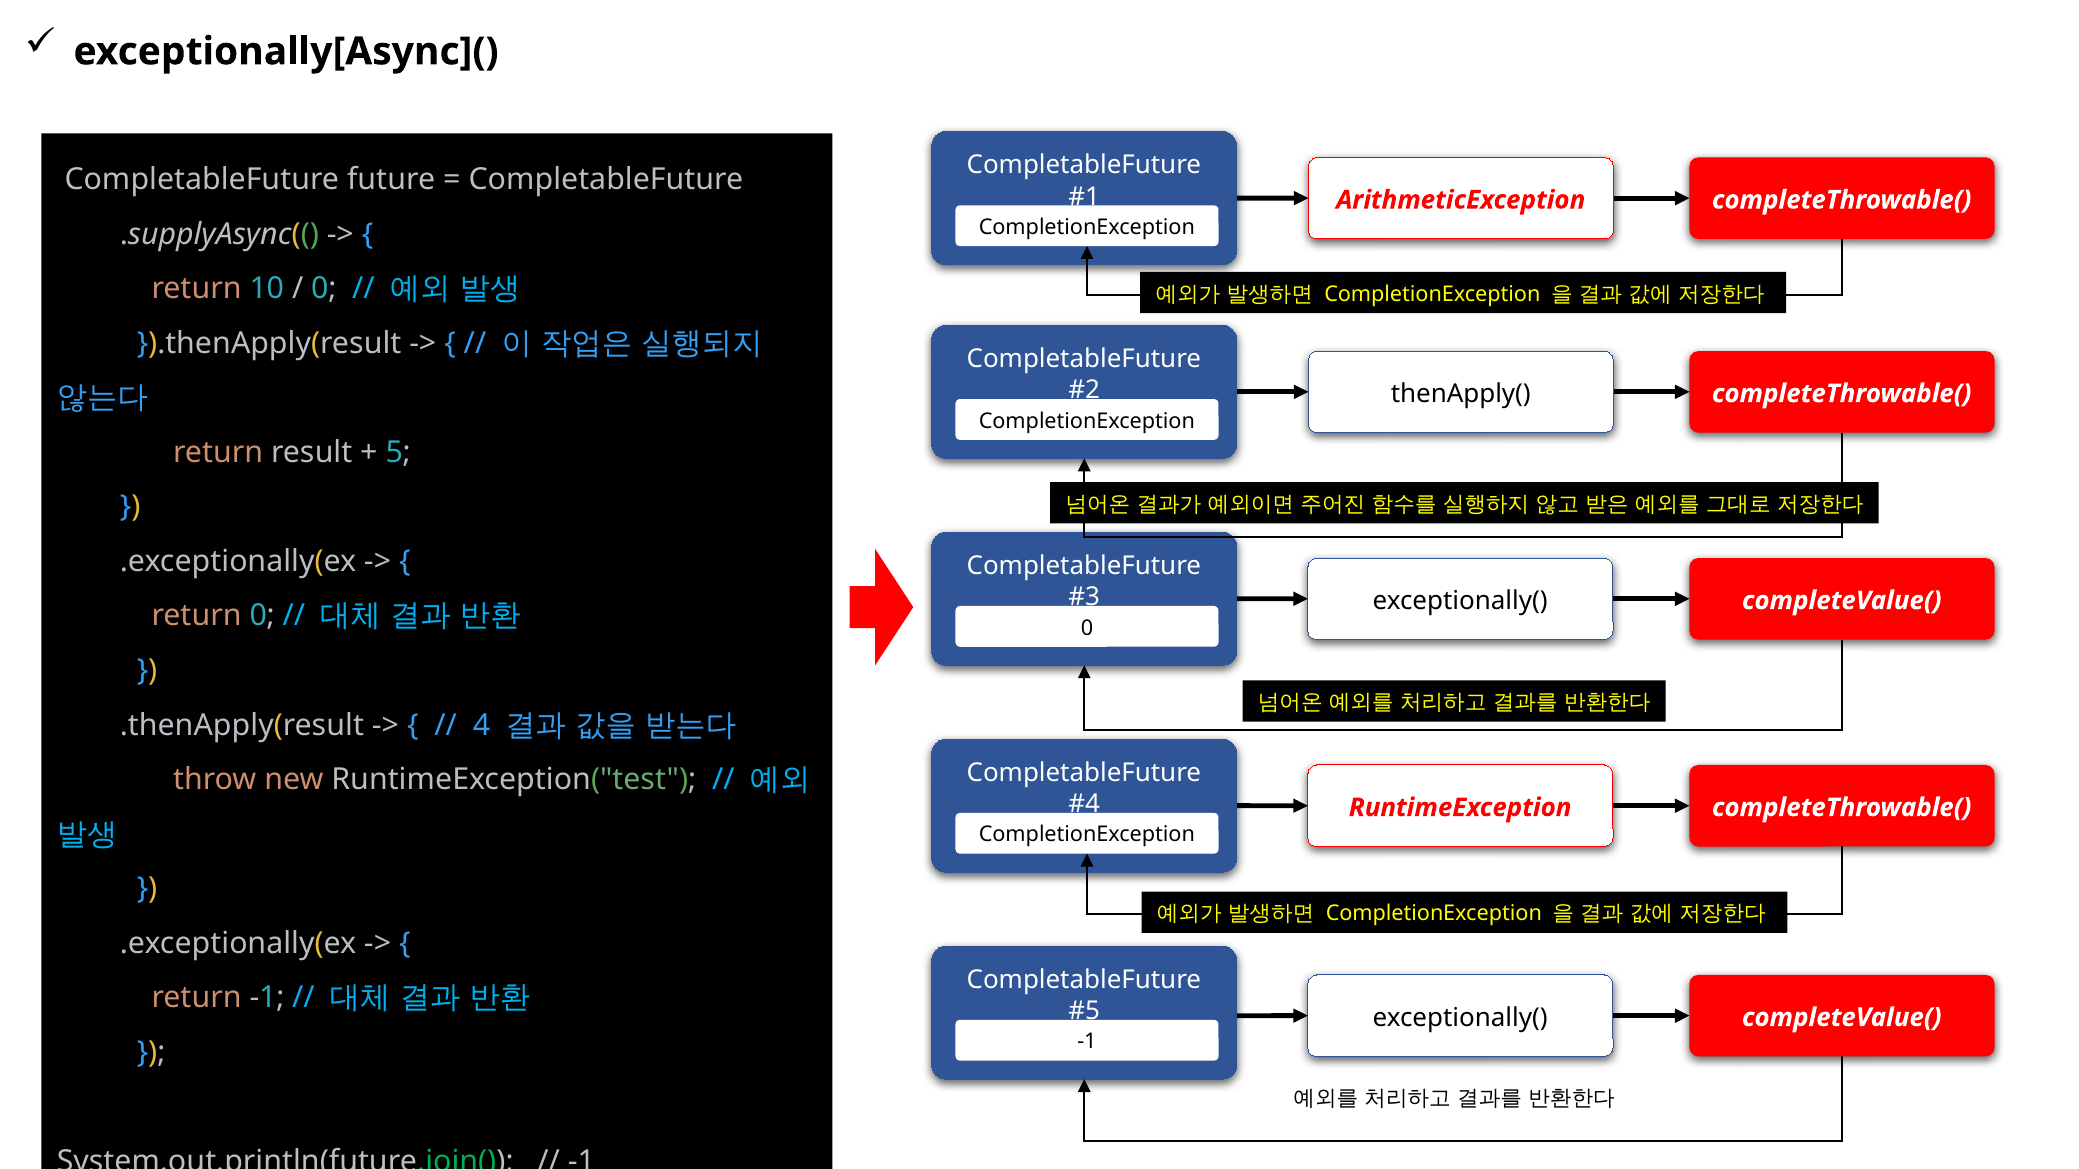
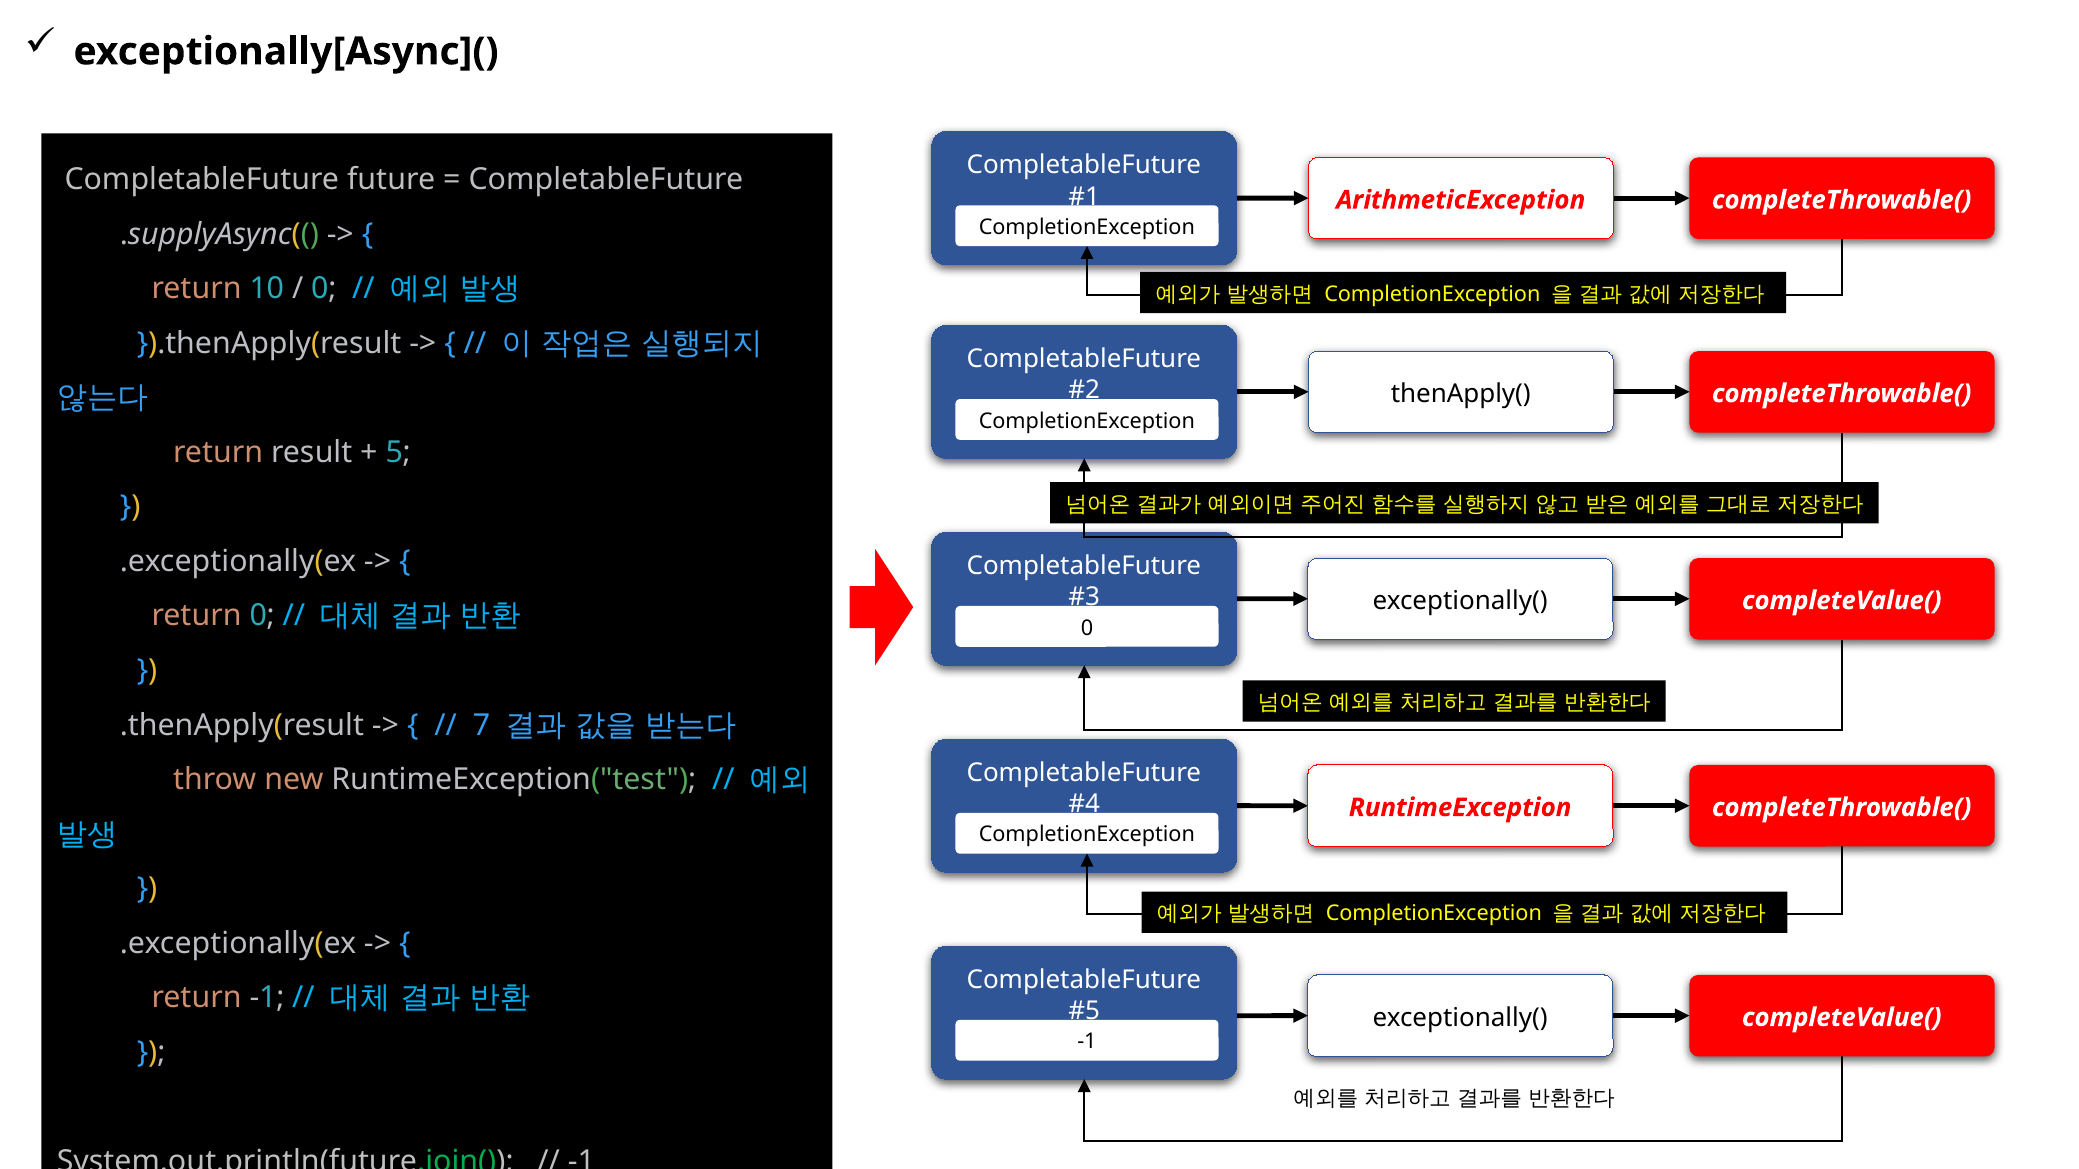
4: 4 -> 7 (481, 725)
